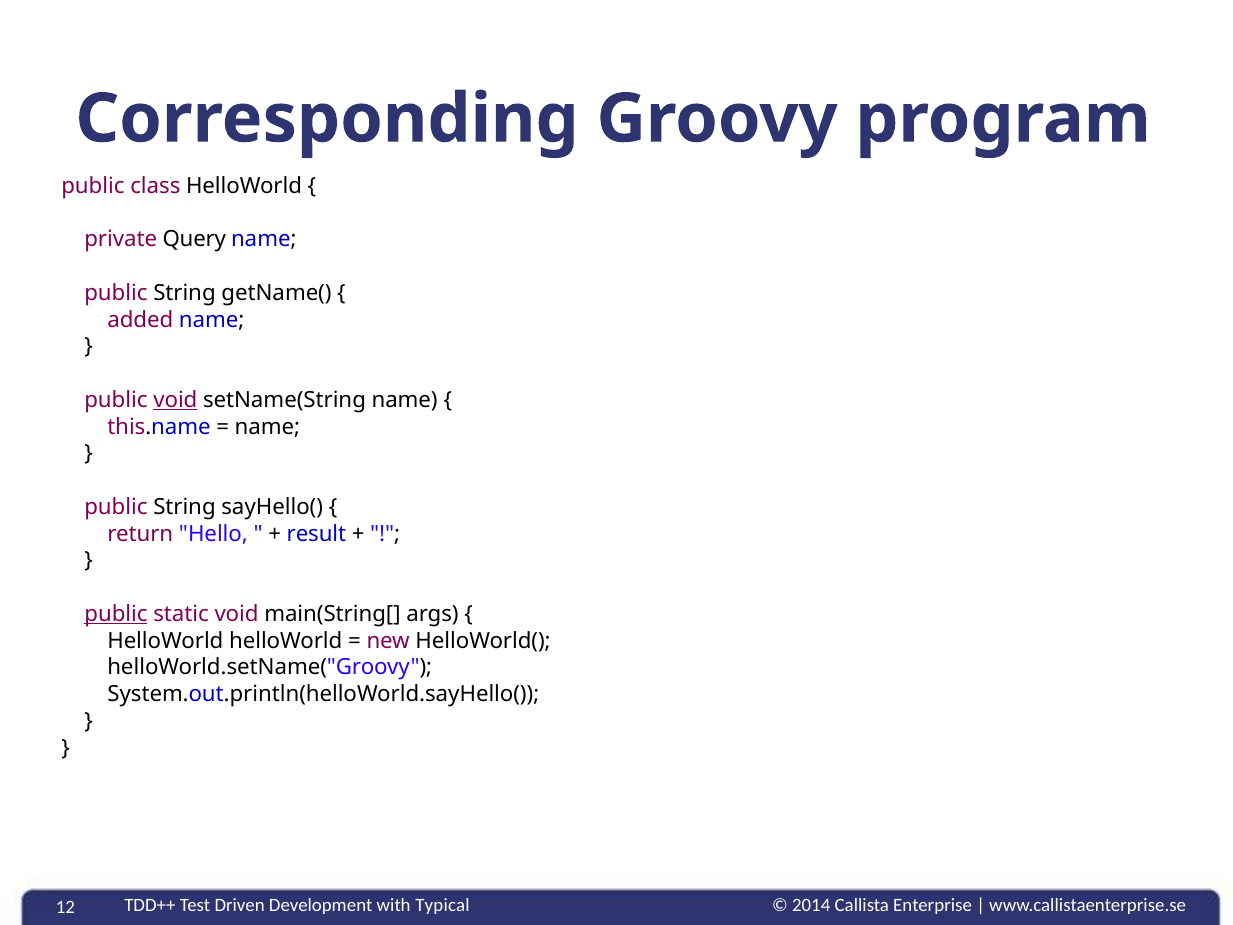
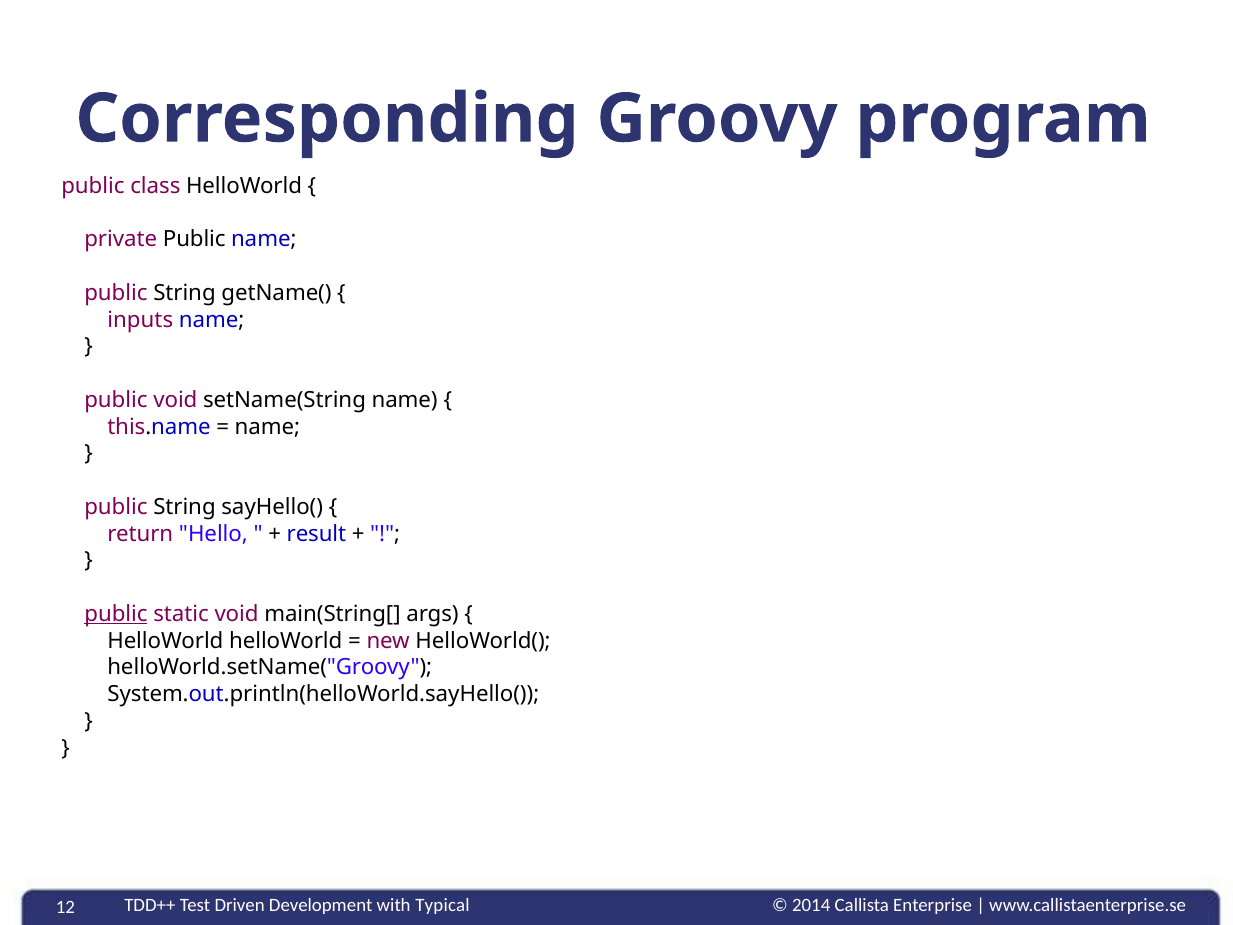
private Query: Query -> Public (194, 239)
added: added -> inputs (140, 320)
void underline: present -> none (175, 400)
